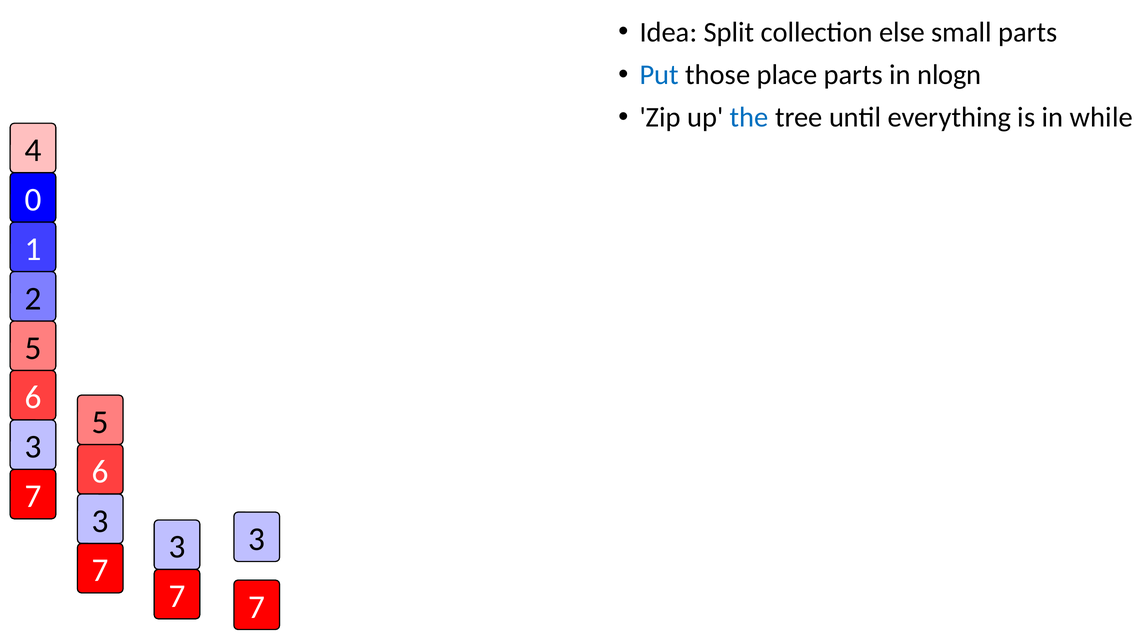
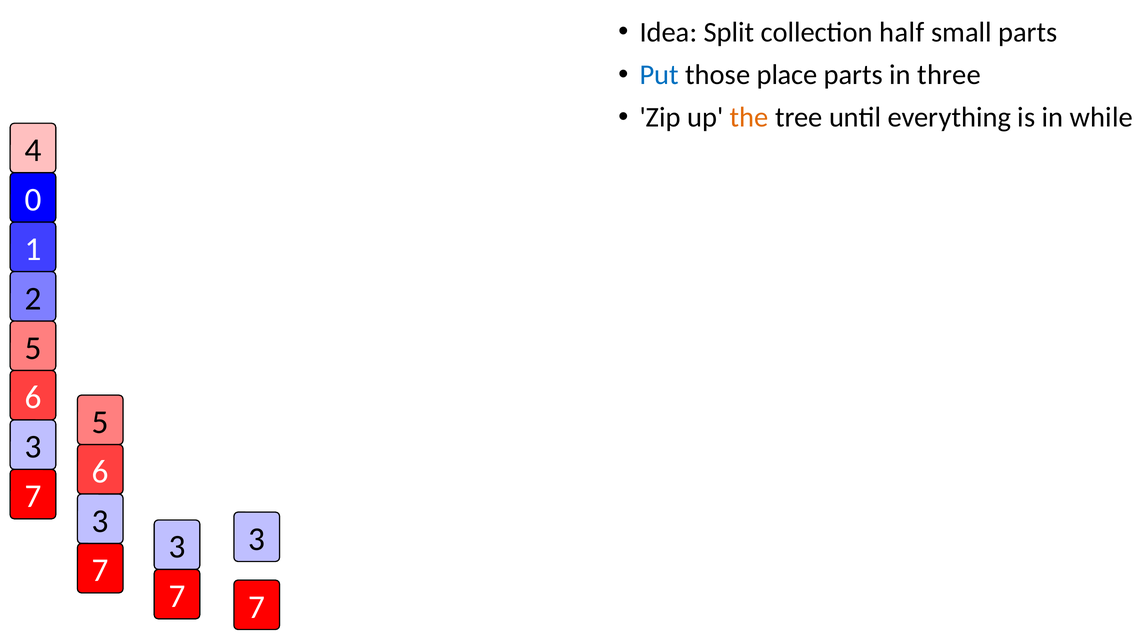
else: else -> half (902, 32)
nlogn: nlogn -> three (949, 75)
the colour: blue -> orange (749, 117)
